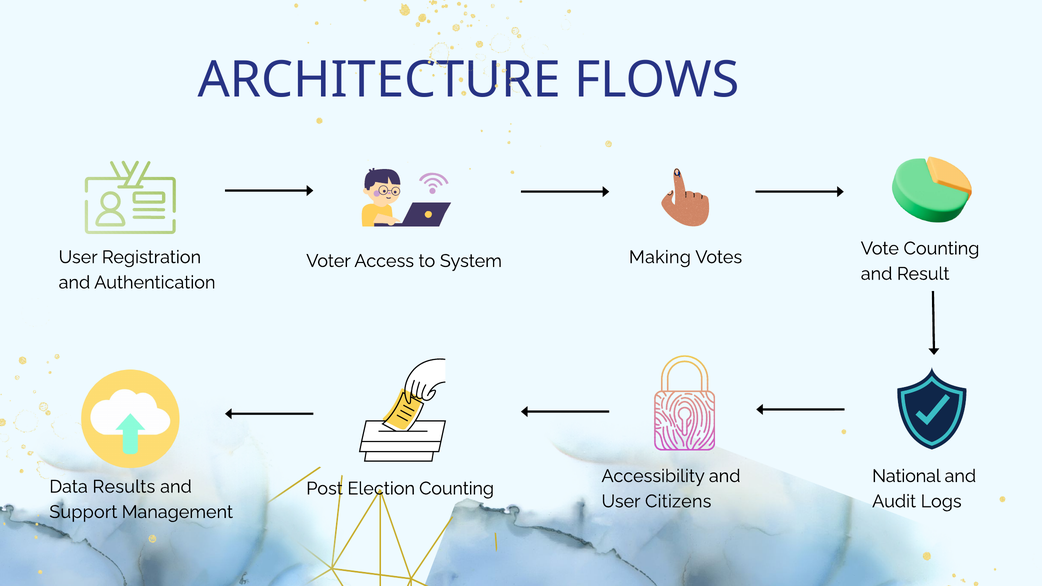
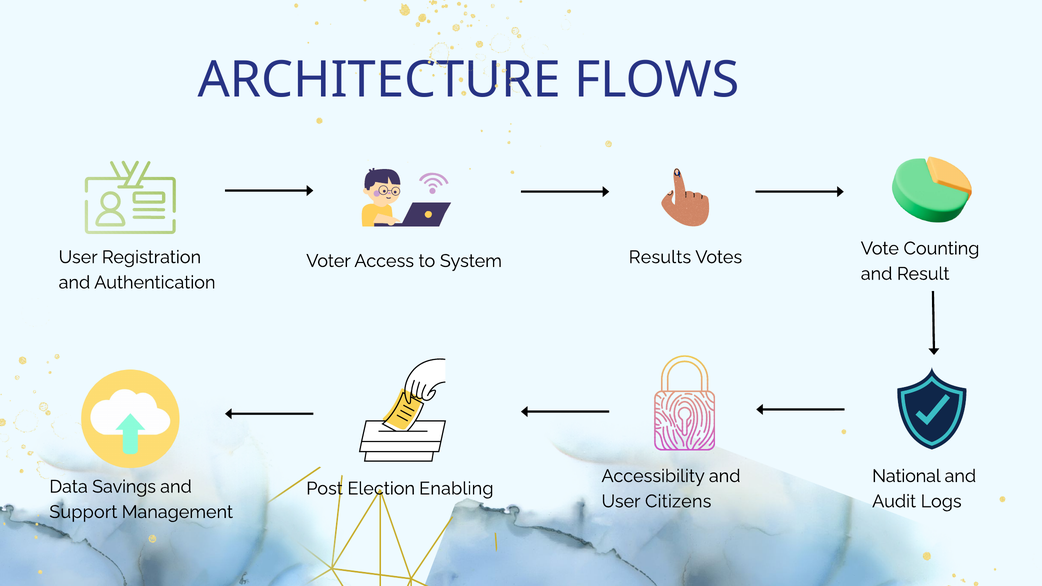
Making: Making -> Results (660, 257)
Results: Results -> Savings (124, 487)
Election Counting: Counting -> Enabling (456, 489)
